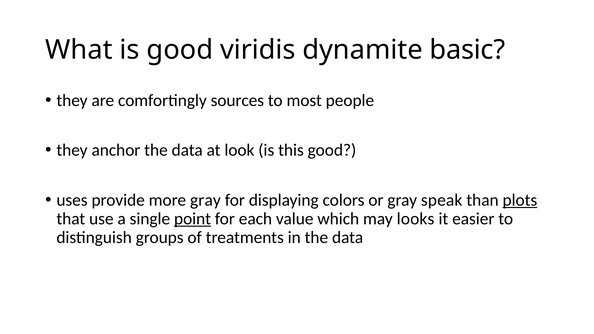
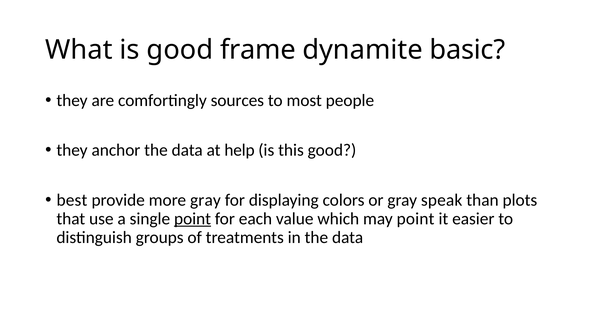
viridis: viridis -> frame (258, 50)
look: look -> help (240, 150)
uses: uses -> best (72, 200)
plots underline: present -> none (520, 200)
may looks: looks -> point (416, 219)
